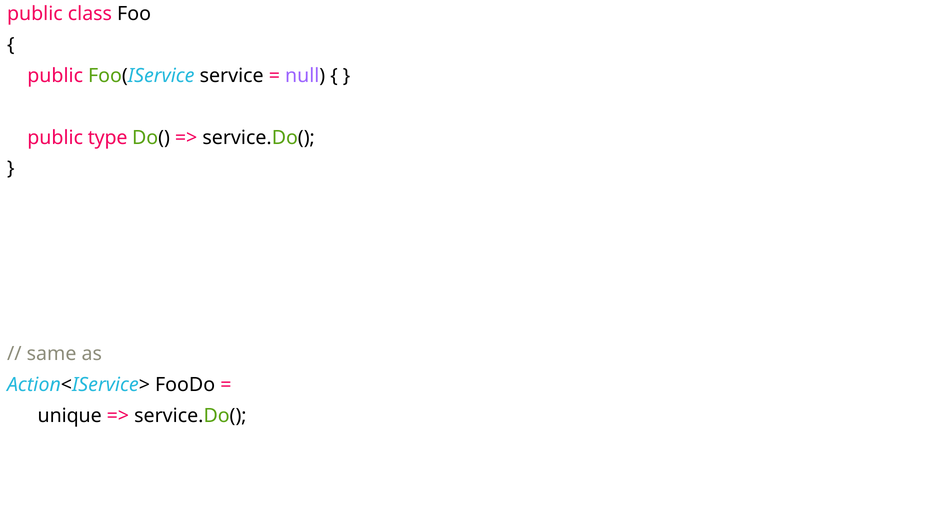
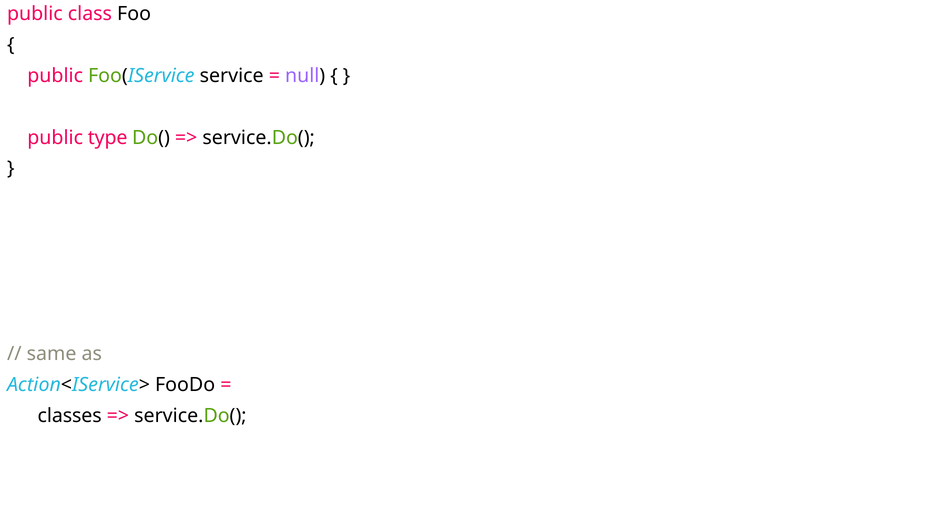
unique: unique -> classes (70, 416)
